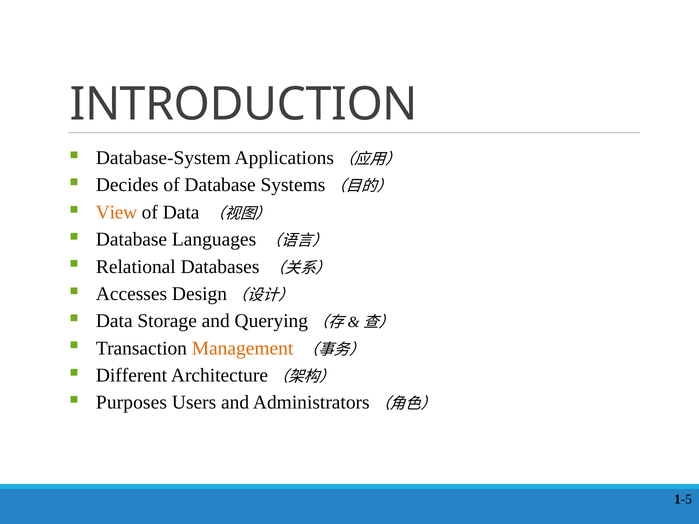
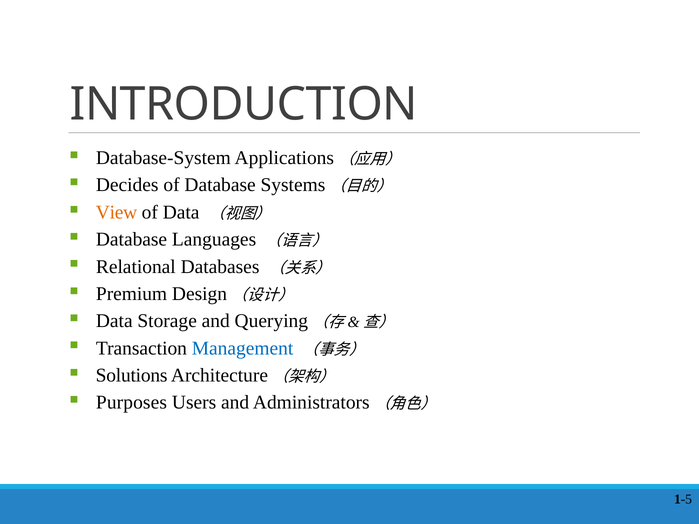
Accesses: Accesses -> Premium (132, 294)
Management colour: orange -> blue (243, 348)
Different: Different -> Solutions (132, 375)
